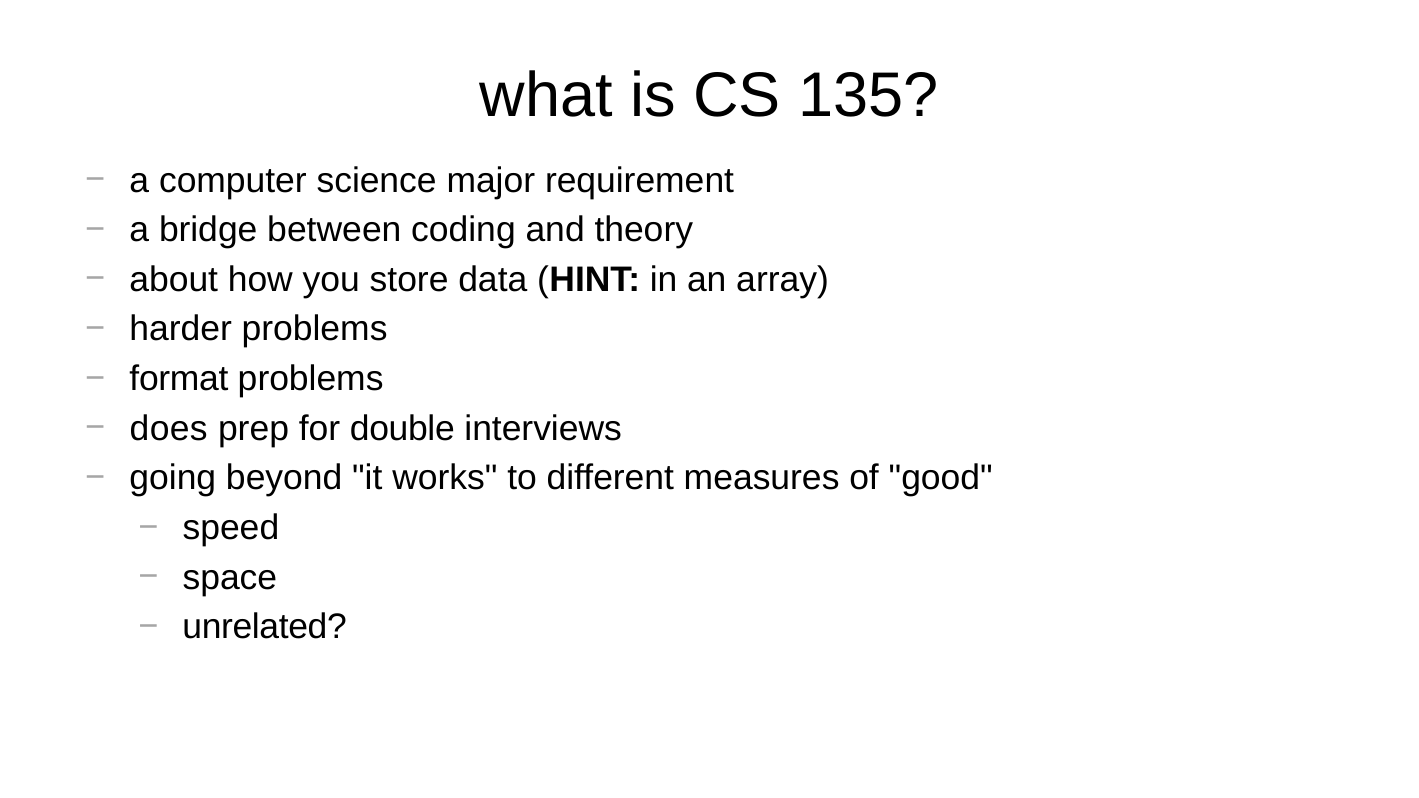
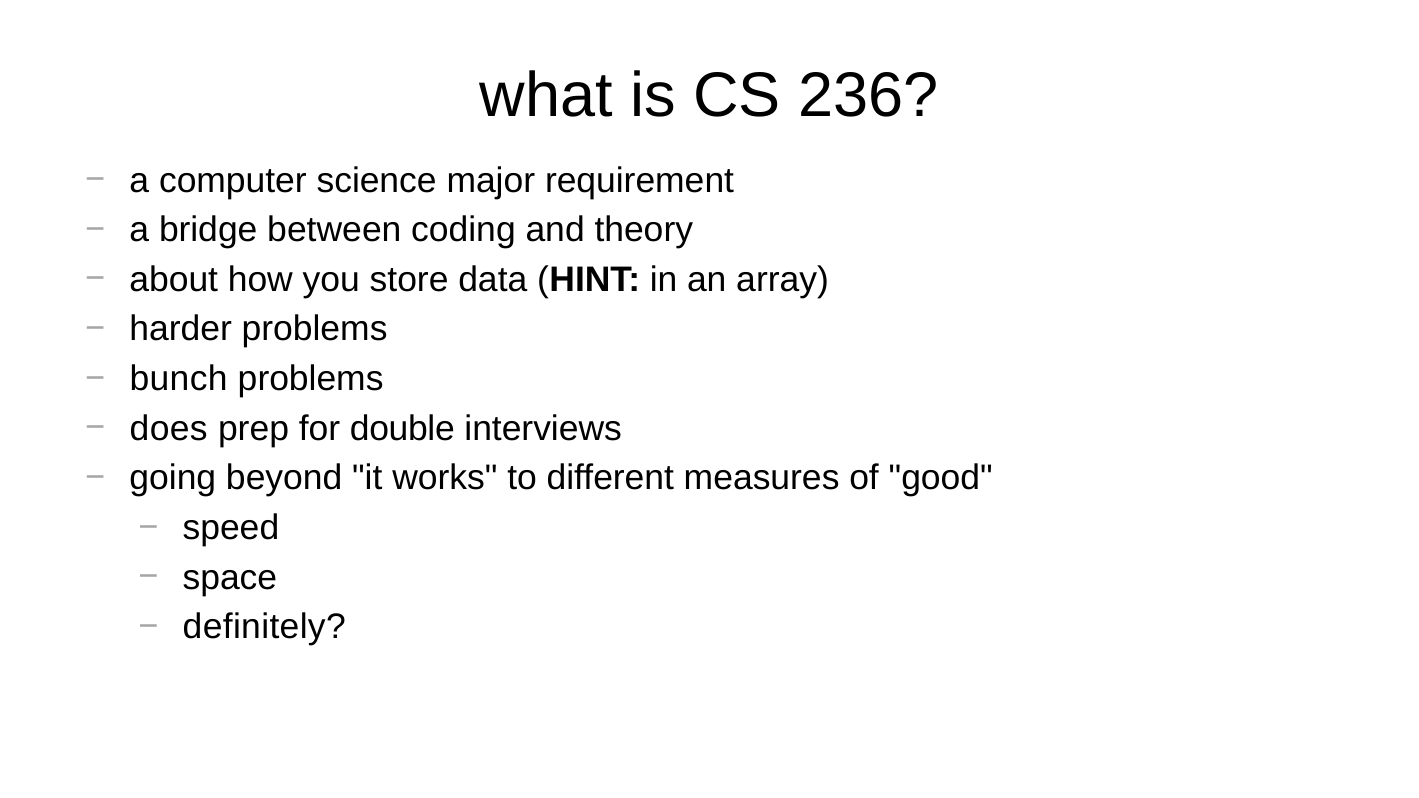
135: 135 -> 236 (869, 96)
format: format -> bunch (179, 379)
unrelated: unrelated -> definitely (264, 627)
